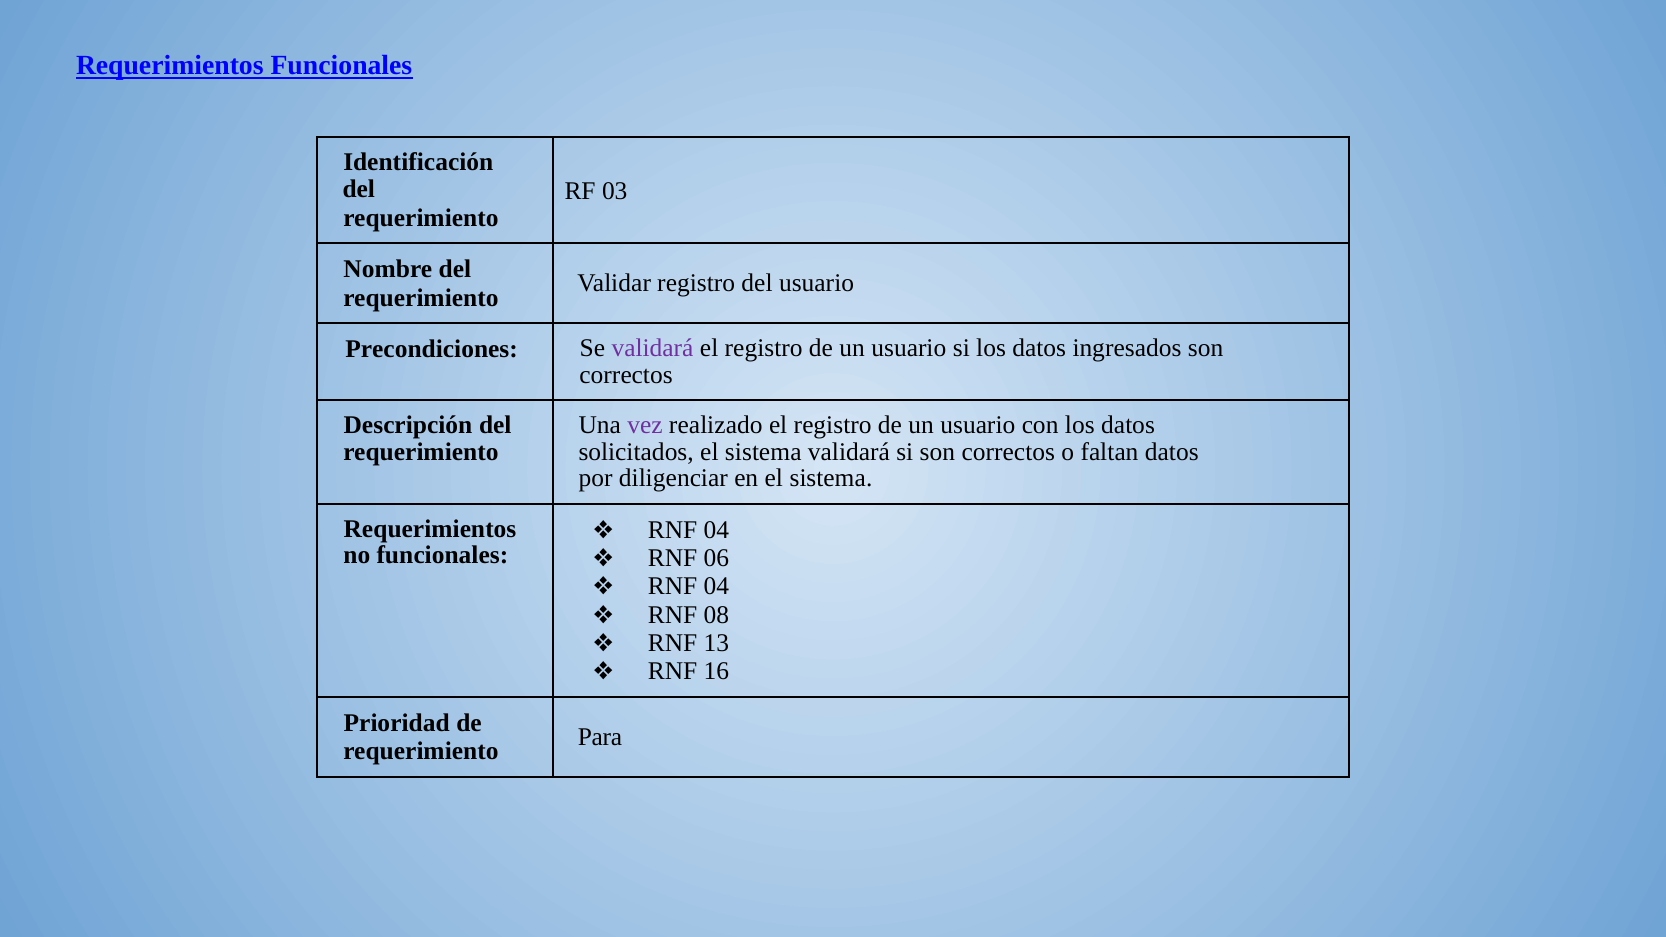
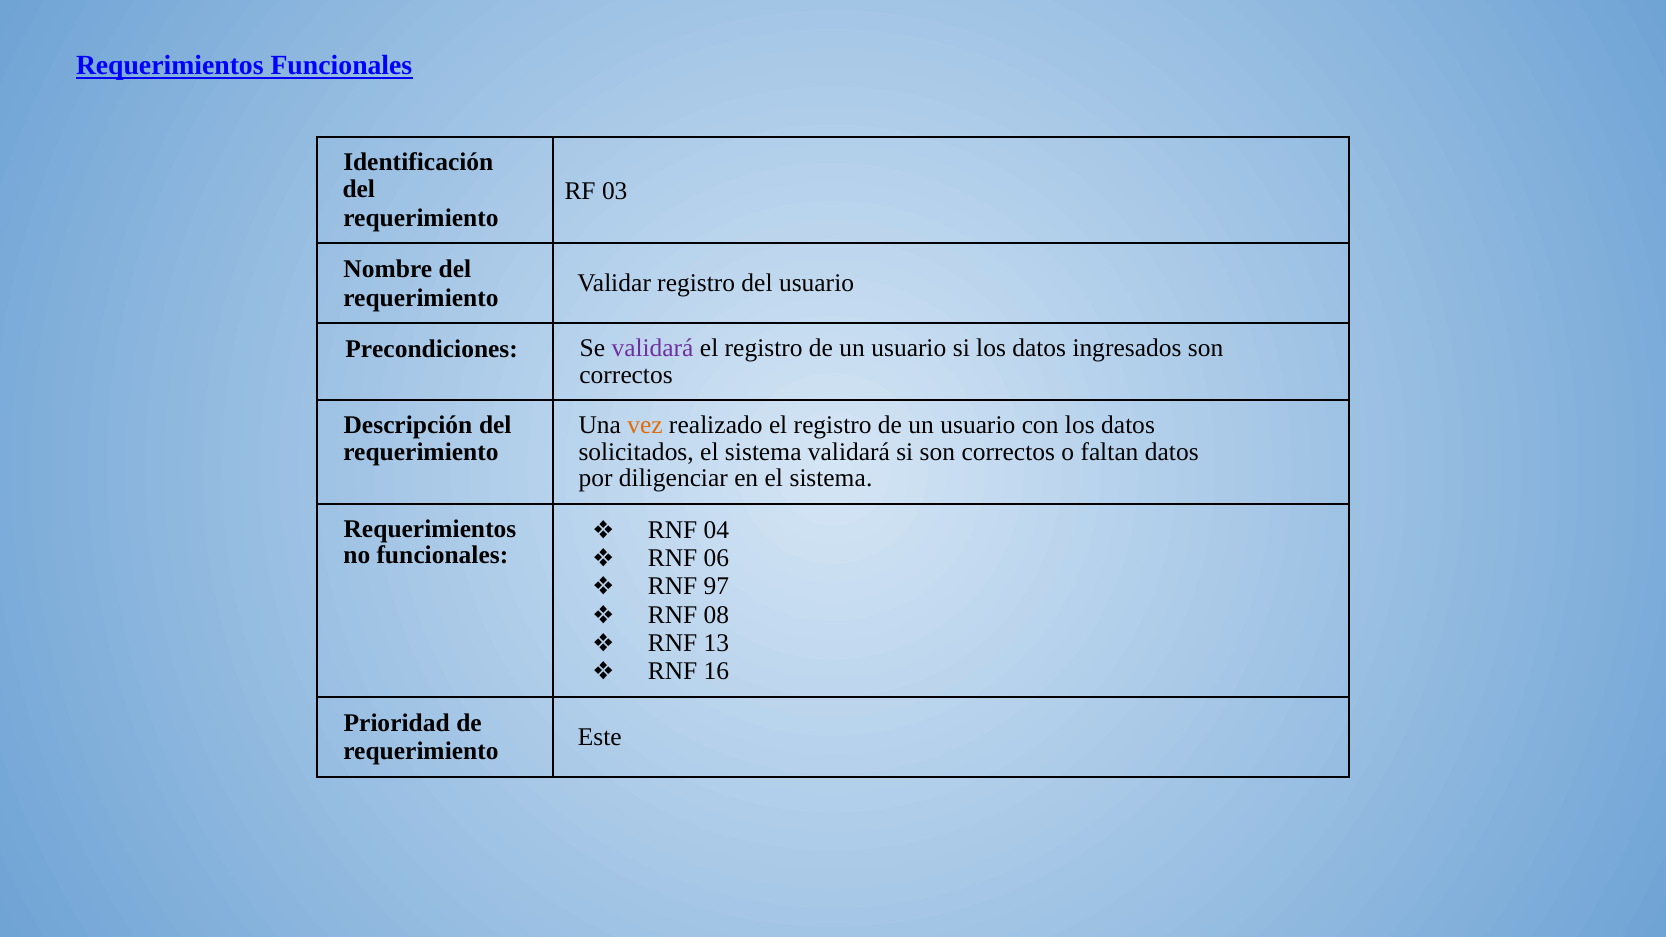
vez colour: purple -> orange (645, 425)
04: 04 -> 97 (716, 587)
Para: Para -> Este (600, 737)
